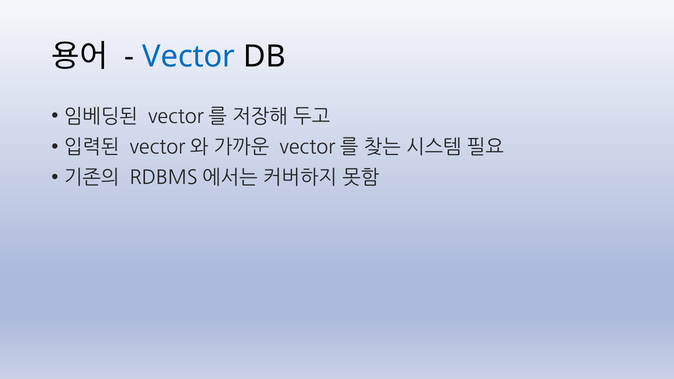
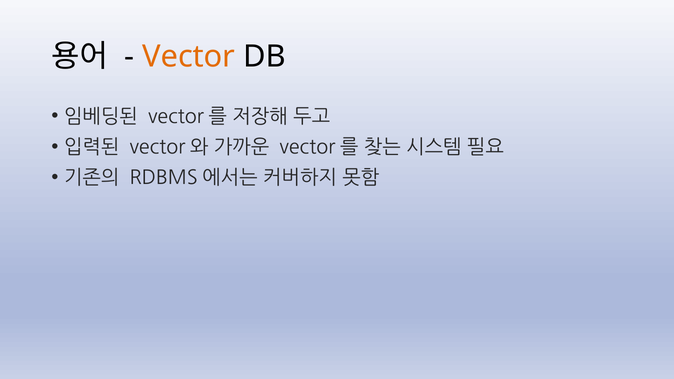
Vector colour: blue -> orange (189, 57)
